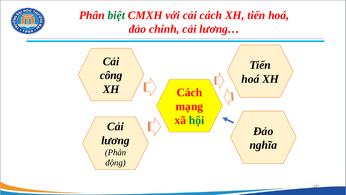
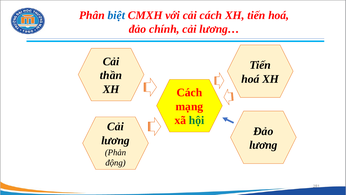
biệt colour: green -> blue (116, 15)
công: công -> thần (111, 75)
nghĩa: nghĩa -> lương (263, 145)
